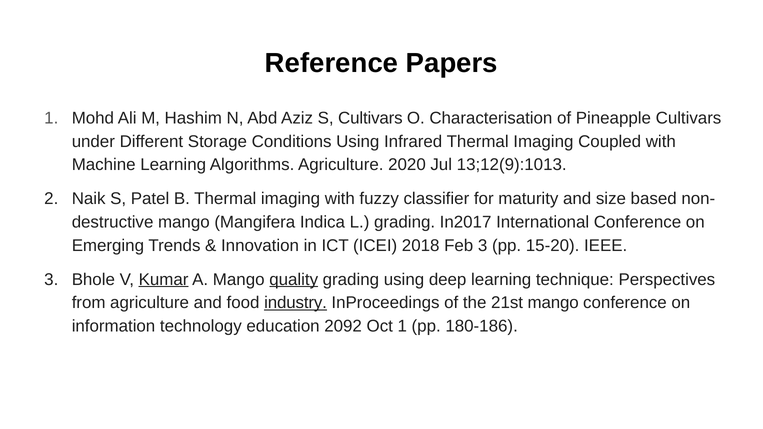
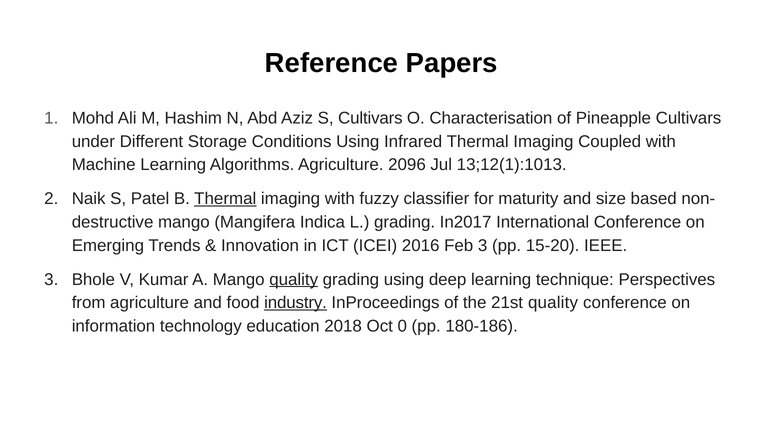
2020: 2020 -> 2096 (407, 165)
13;12(9):1013: 13;12(9):1013 -> 13;12(1):1013 (512, 165)
Thermal underline: none -> present (225, 199)
2018: 2018 -> 2016 (421, 246)
Kumar underline: present -> none (164, 280)
21st mango: mango -> quality (553, 303)
2092: 2092 -> 2018 (343, 326)
Oct 1: 1 -> 0 (402, 326)
